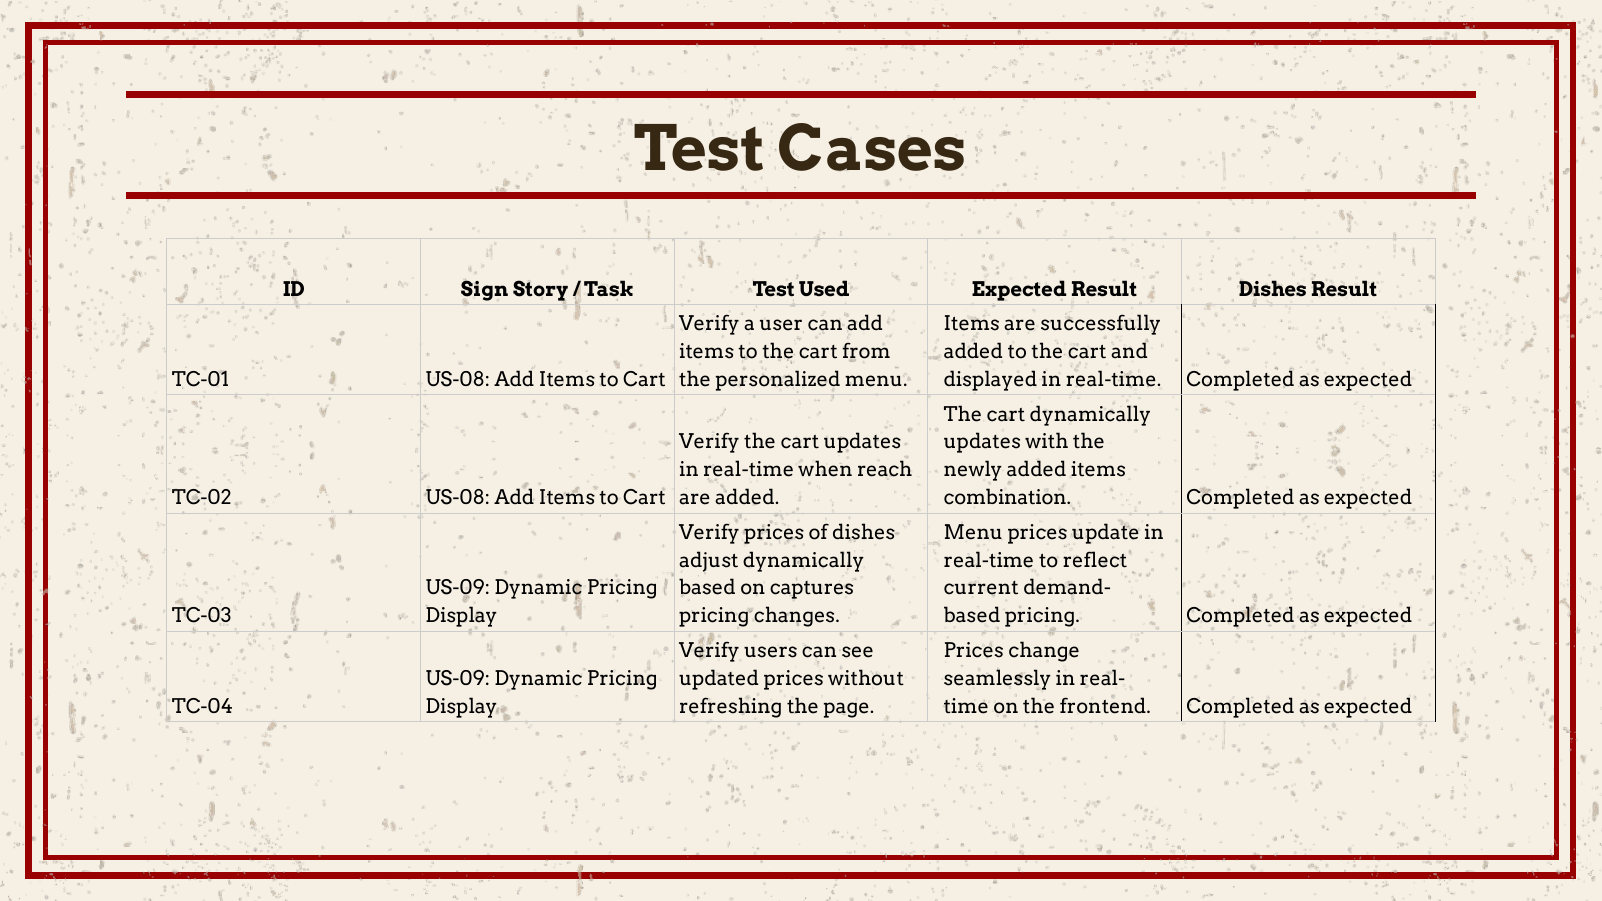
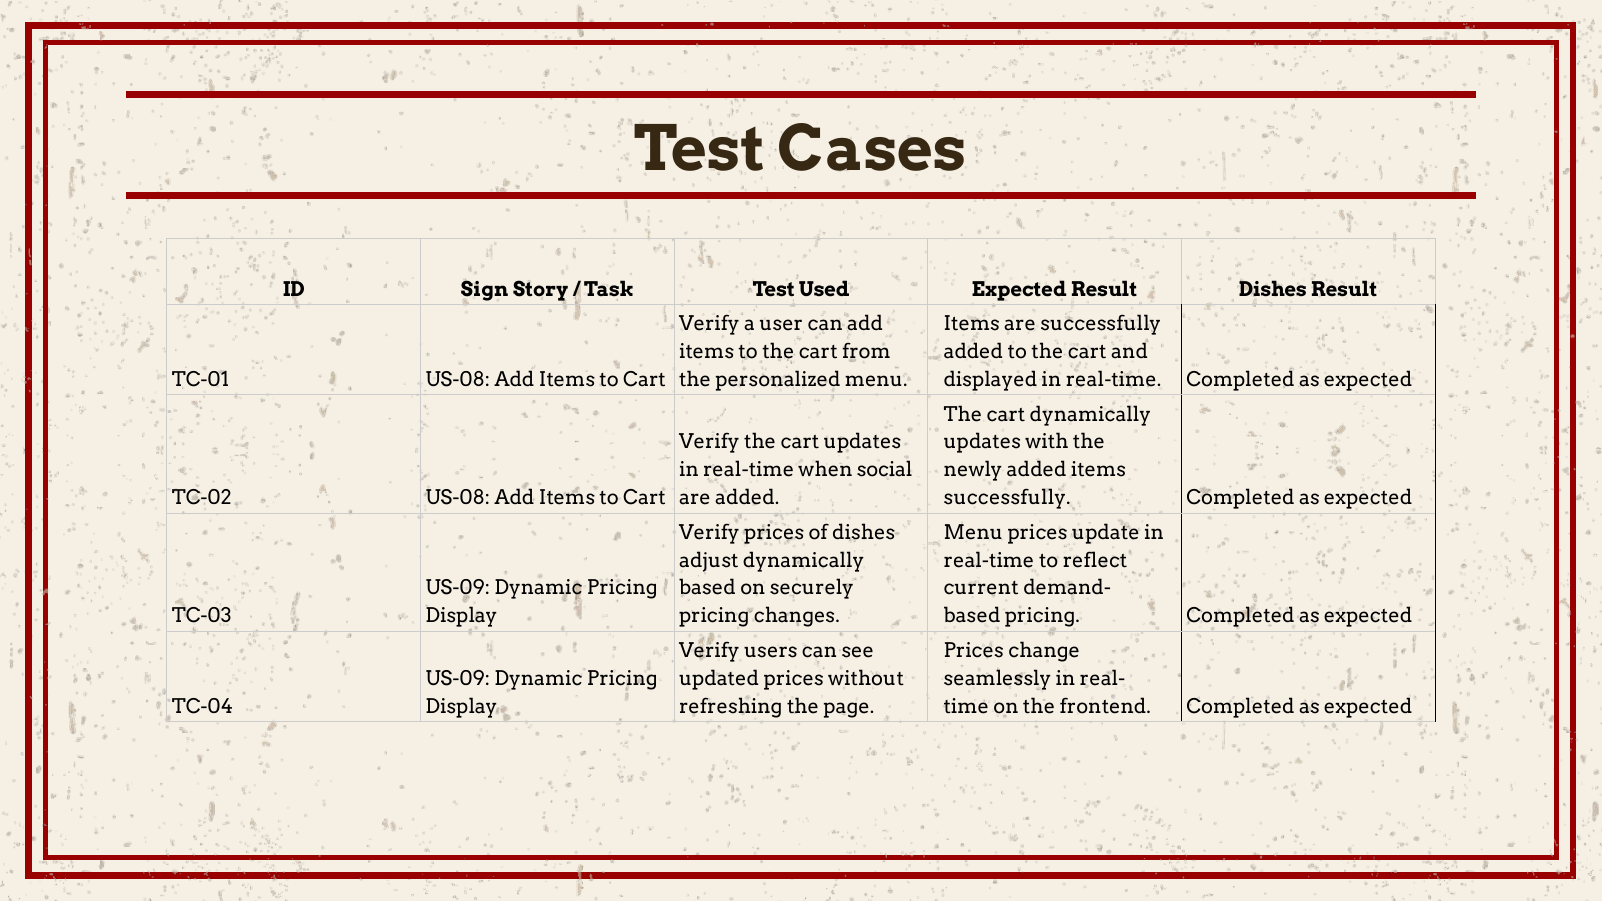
reach: reach -> social (885, 470)
combination: combination -> successfully (1007, 498)
captures: captures -> securely (812, 588)
